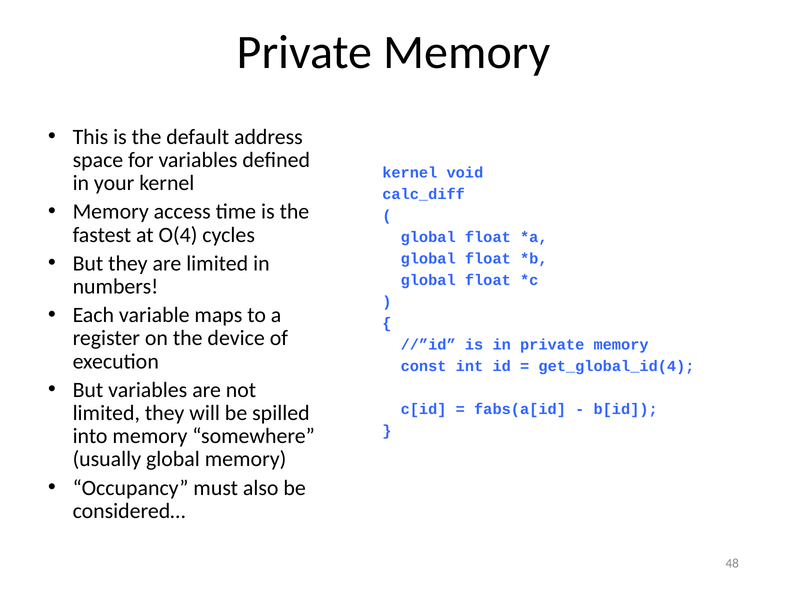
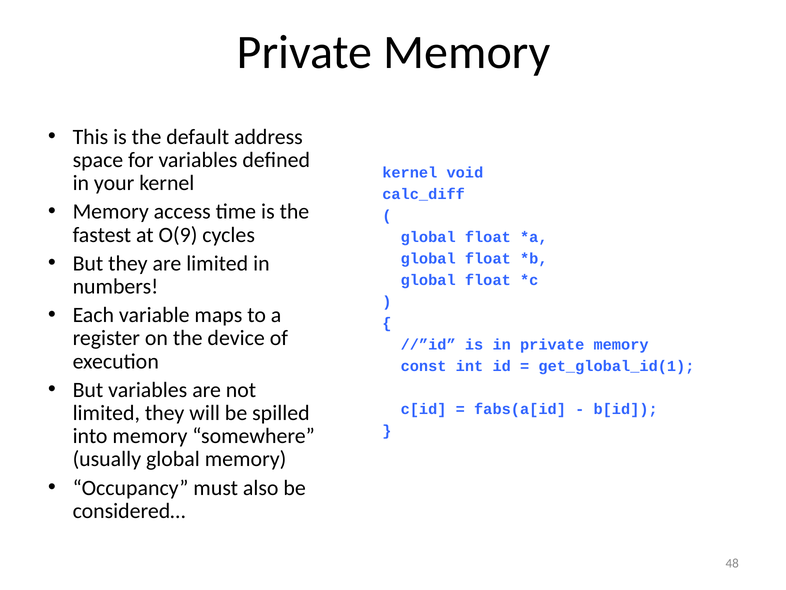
O(4: O(4 -> O(9 (178, 235)
get_global_id(4: get_global_id(4 -> get_global_id(1 (616, 366)
